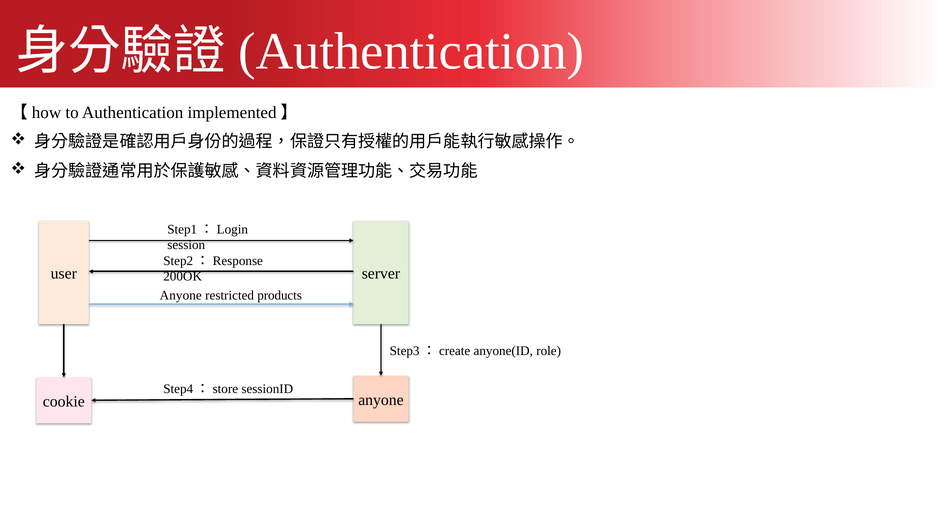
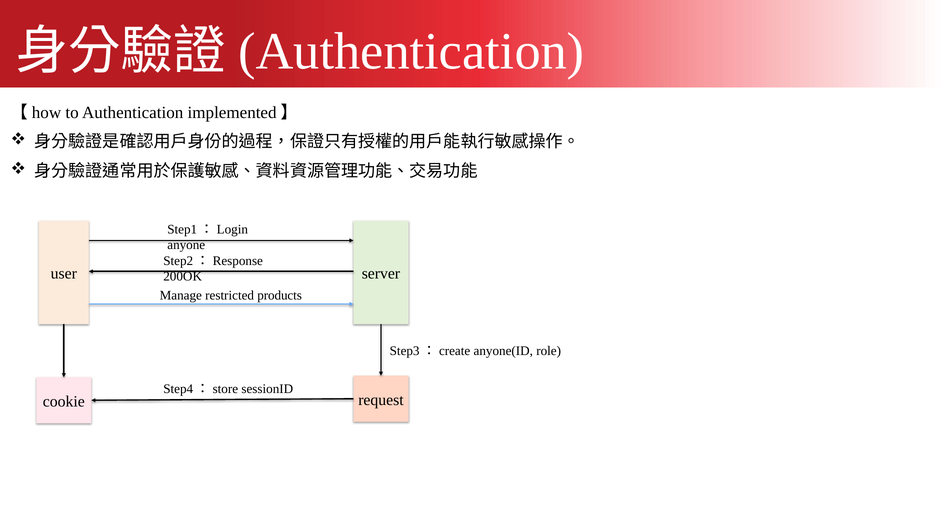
session: session -> anyone (186, 245)
Anyone: Anyone -> Manage (181, 295)
cookie anyone: anyone -> request (381, 400)
